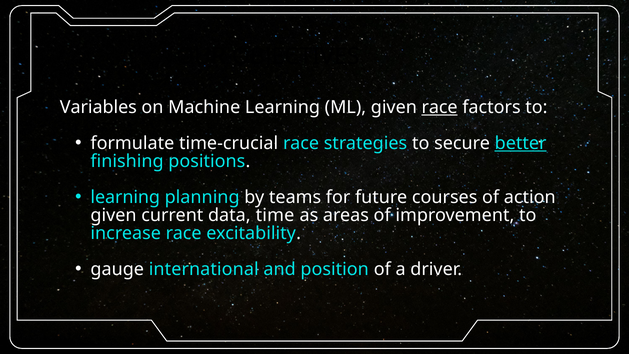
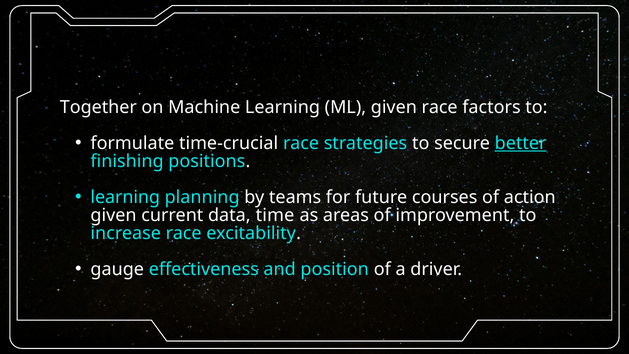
Variables: Variables -> Together (98, 107)
race underline: present -> none (440, 107)
international: international -> effectiveness (204, 269)
